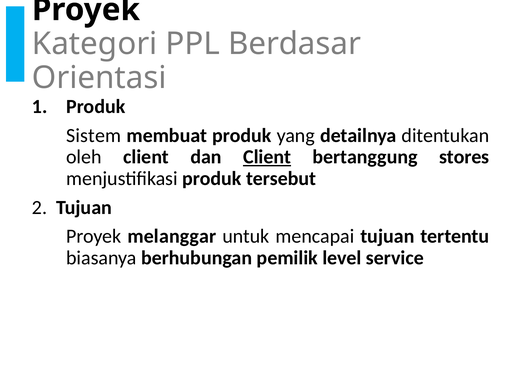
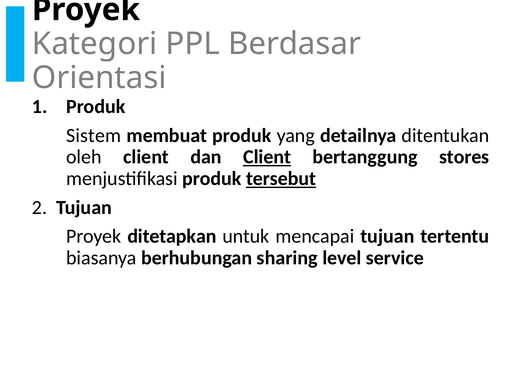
tersebut underline: none -> present (281, 178)
melanggar: melanggar -> ditetapkan (172, 236)
pemilik: pemilik -> sharing (287, 257)
